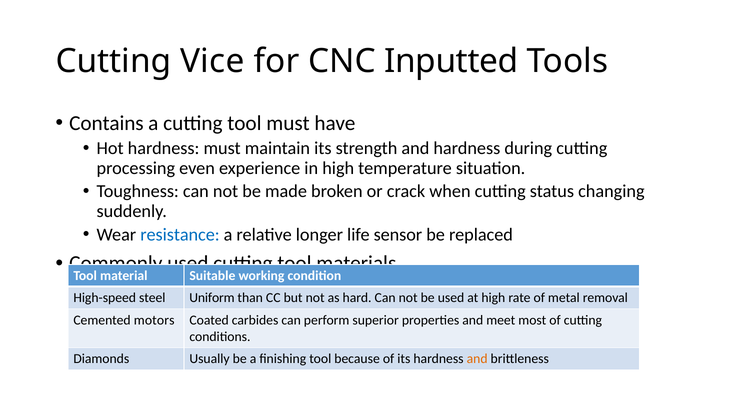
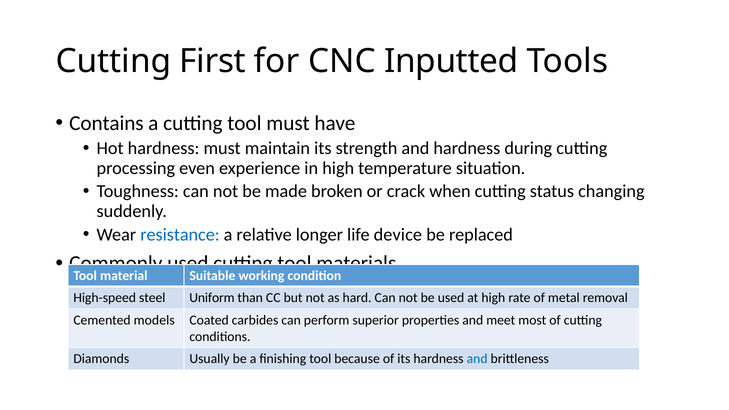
Vice: Vice -> First (213, 61)
sensor: sensor -> device (398, 235)
motors: motors -> models (154, 320)
and colour: orange -> blue (477, 359)
